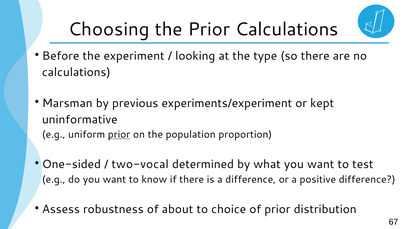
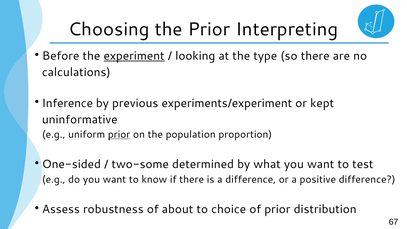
Prior Calculations: Calculations -> Interpreting (287, 29)
experiment underline: none -> present (134, 56)
Marsman: Marsman -> Inference (67, 103)
two-vocal: two-vocal -> two-some (140, 164)
